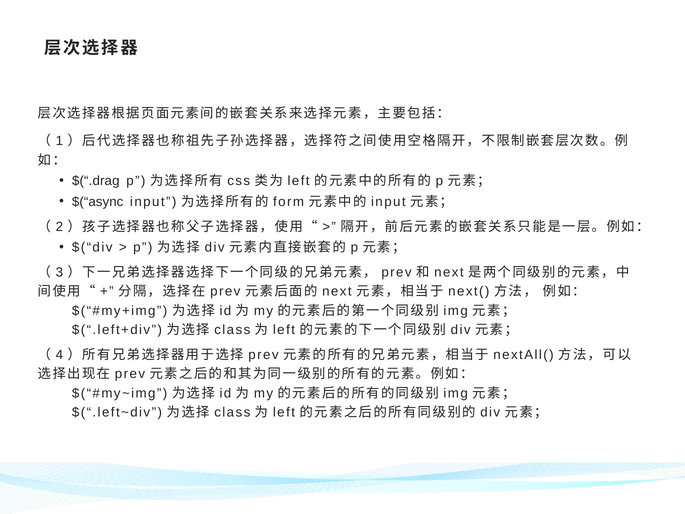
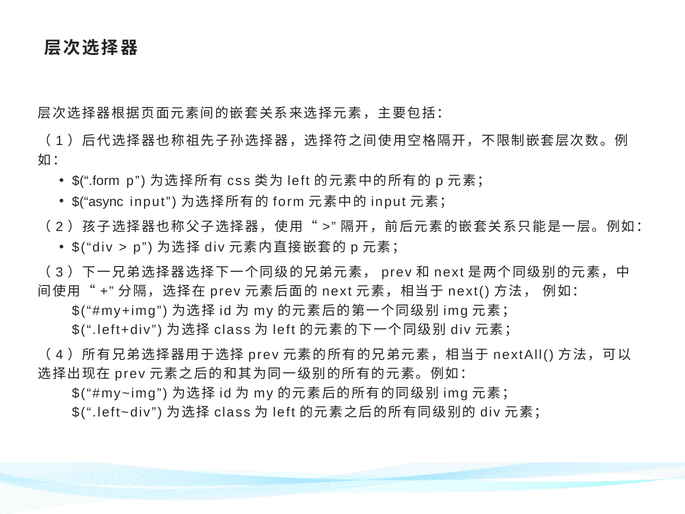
$(“.drag: $(“.drag -> $(“.form (96, 181)
